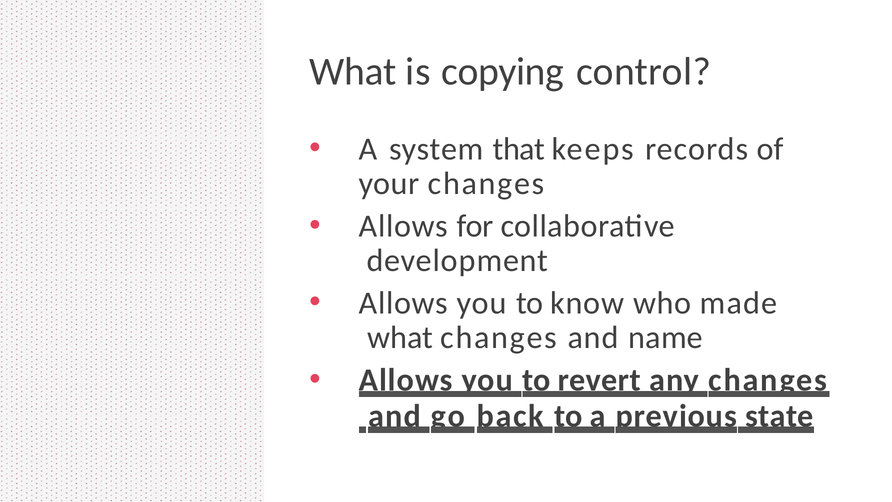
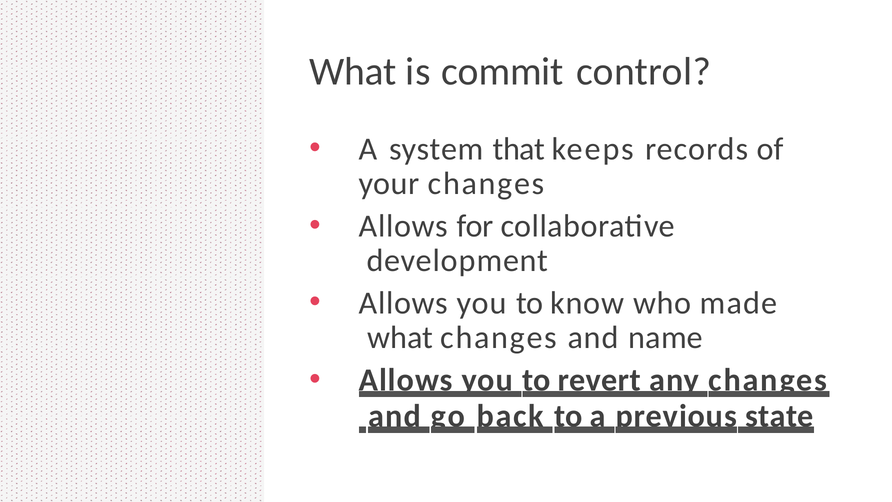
copying: copying -> commit (503, 72)
